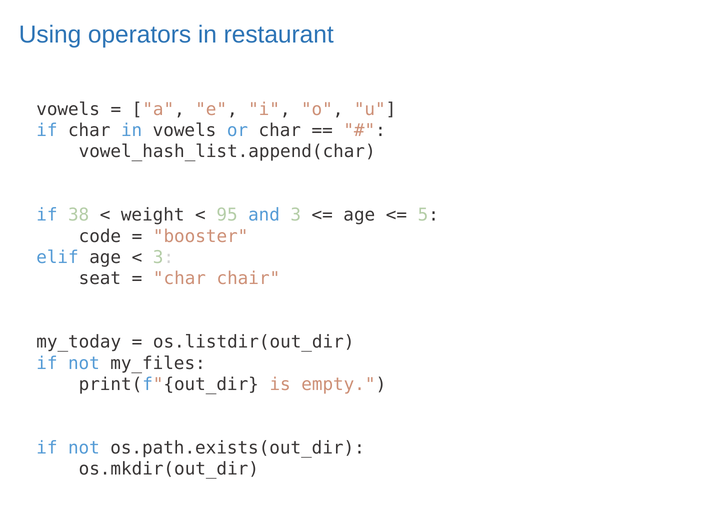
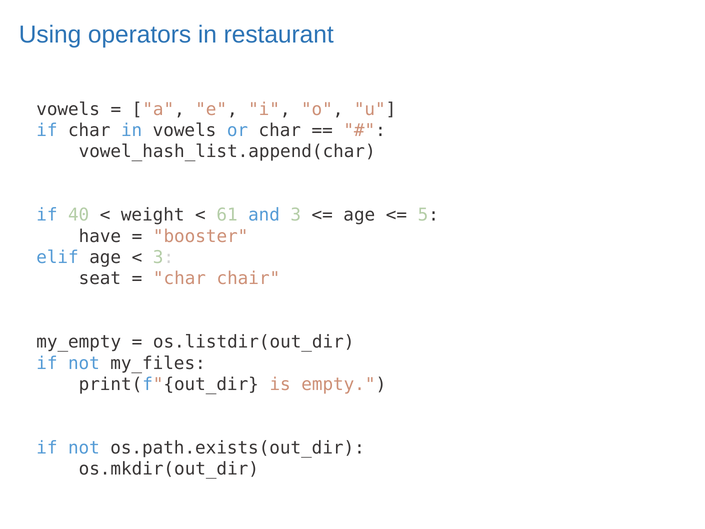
38: 38 -> 40 (79, 215)
95: 95 -> 61 (227, 215)
code: code -> have (100, 236)
my_today: my_today -> my_empty (79, 342)
